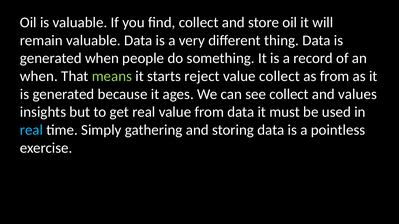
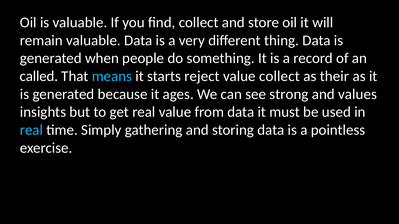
when: when -> called (39, 76)
means colour: light green -> light blue (112, 76)
as from: from -> their (334, 76)
see collect: collect -> strong (289, 94)
